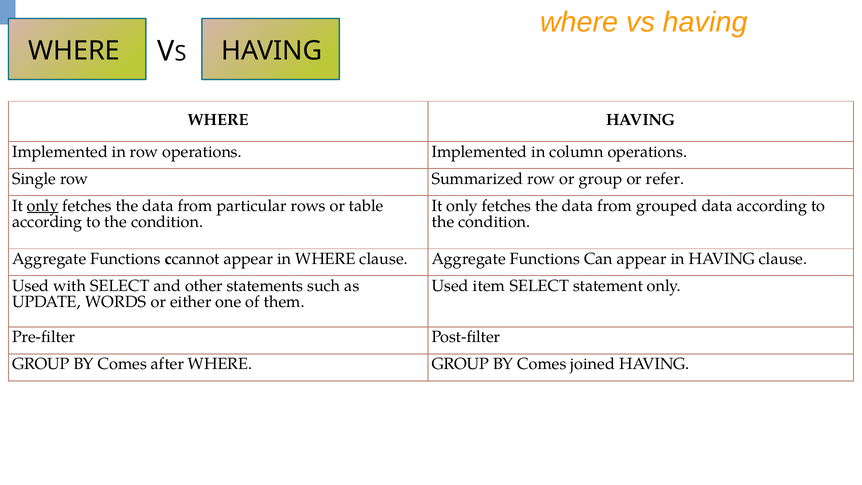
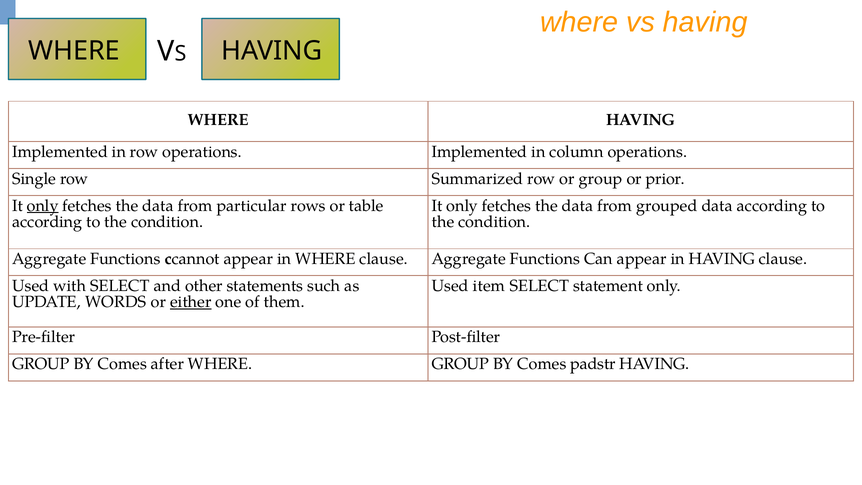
refer: refer -> prior (665, 179)
either underline: none -> present (191, 302)
joined: joined -> padstr (593, 364)
